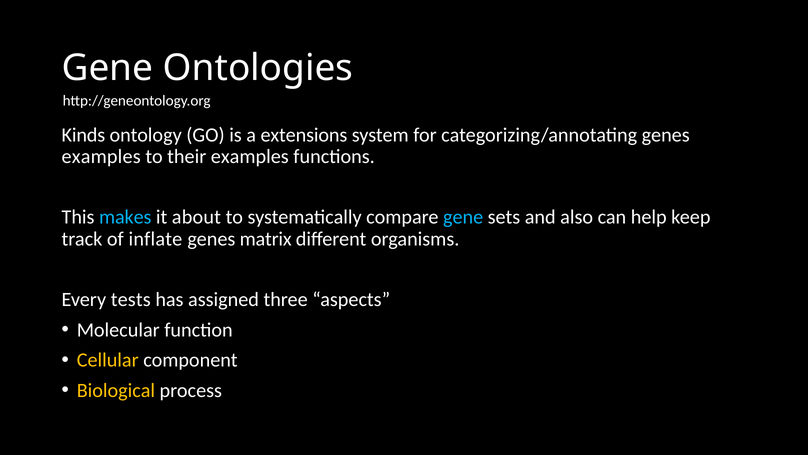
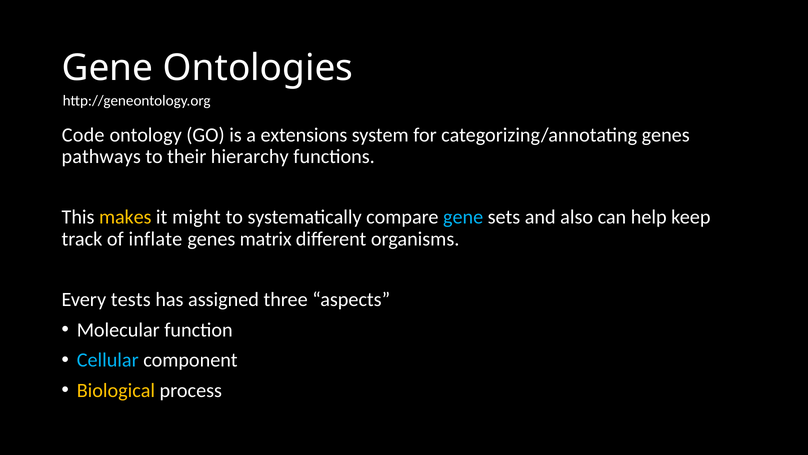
Kinds: Kinds -> Code (83, 135)
examples: examples -> pathways (101, 157)
their examples: examples -> hierarchy (250, 157)
makes colour: light blue -> yellow (125, 217)
about: about -> might (196, 217)
Cellular colour: yellow -> light blue (108, 360)
